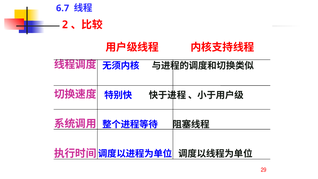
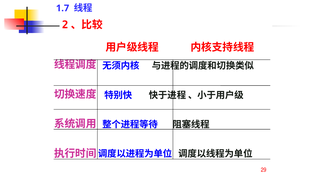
6.7: 6.7 -> 1.7 (63, 8)
